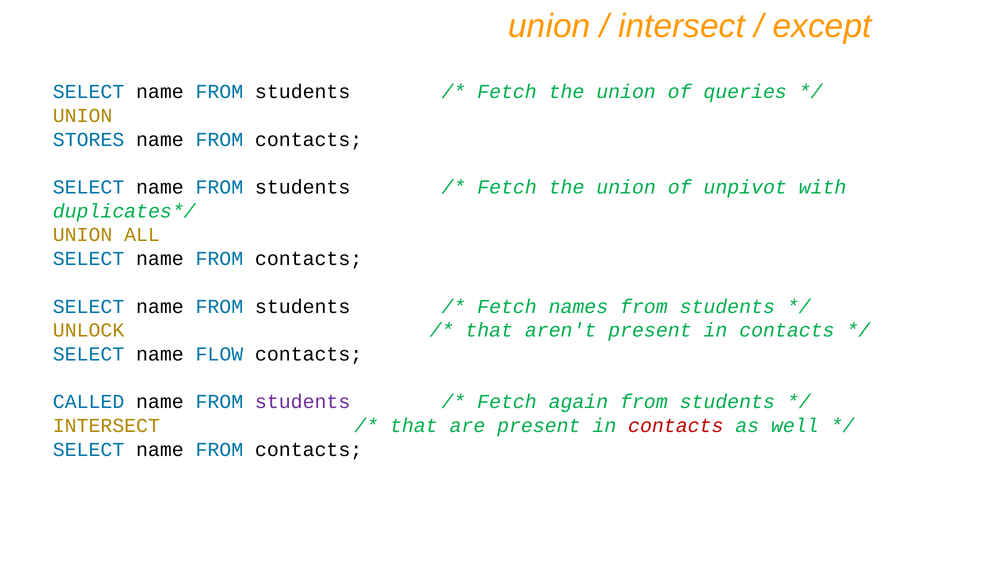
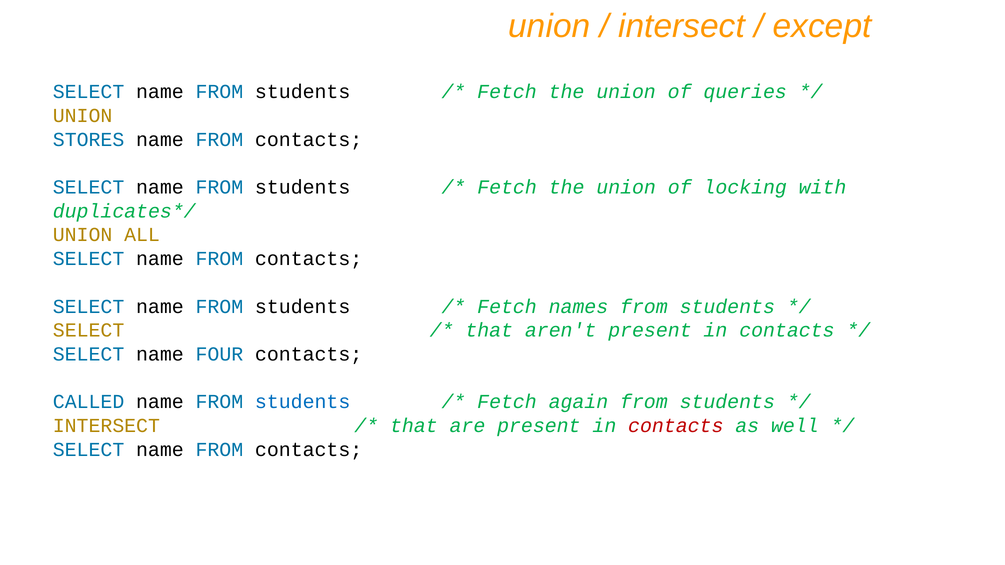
unpivot: unpivot -> locking (745, 187)
UNLOCK: UNLOCK -> SELECT (89, 330)
FLOW: FLOW -> FOUR (219, 354)
students colour: purple -> blue (303, 402)
